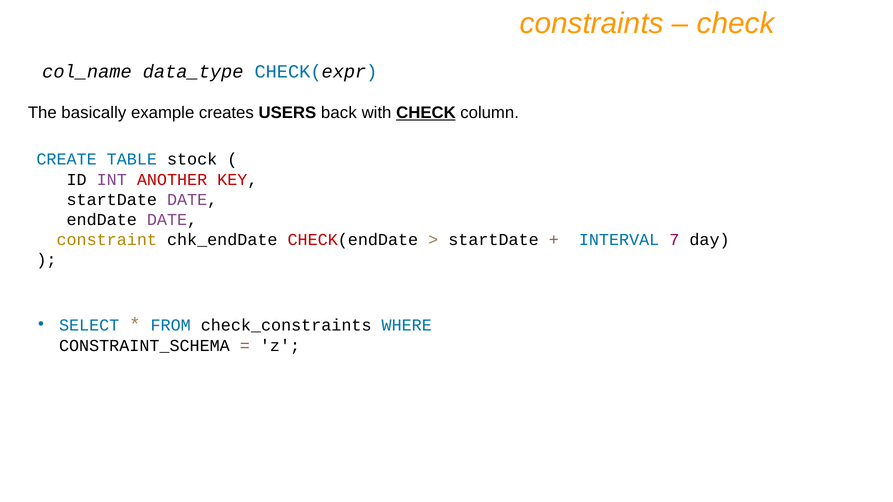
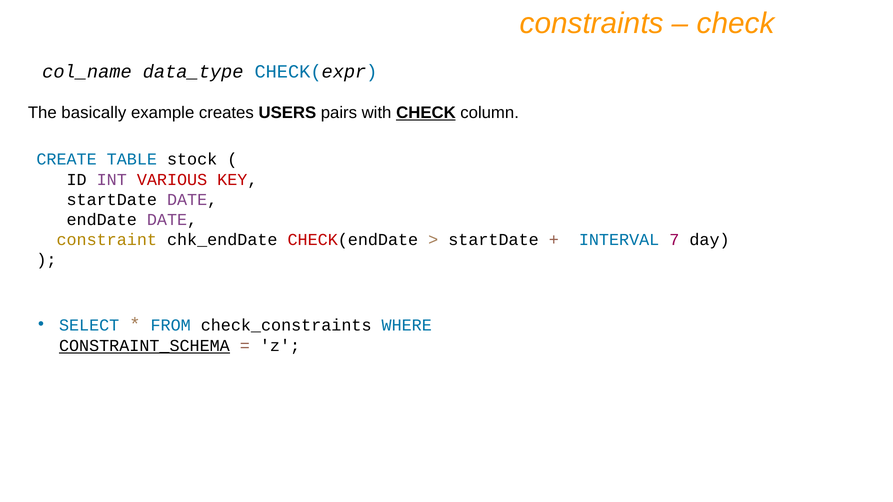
back: back -> pairs (339, 113)
ANOTHER: ANOTHER -> VARIOUS (172, 180)
CONSTRAINT_SCHEMA underline: none -> present (144, 346)
